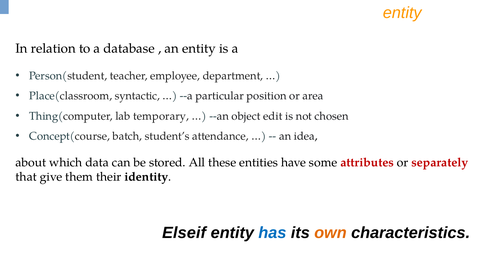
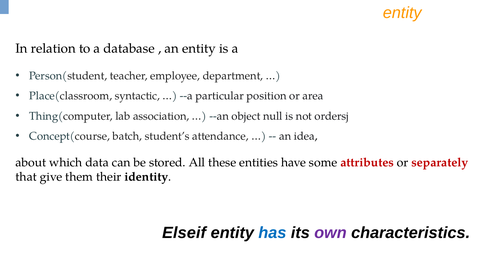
temporary: temporary -> association (161, 116)
edit: edit -> null (273, 116)
chosen: chosen -> ordersj (332, 116)
own colour: orange -> purple (330, 232)
